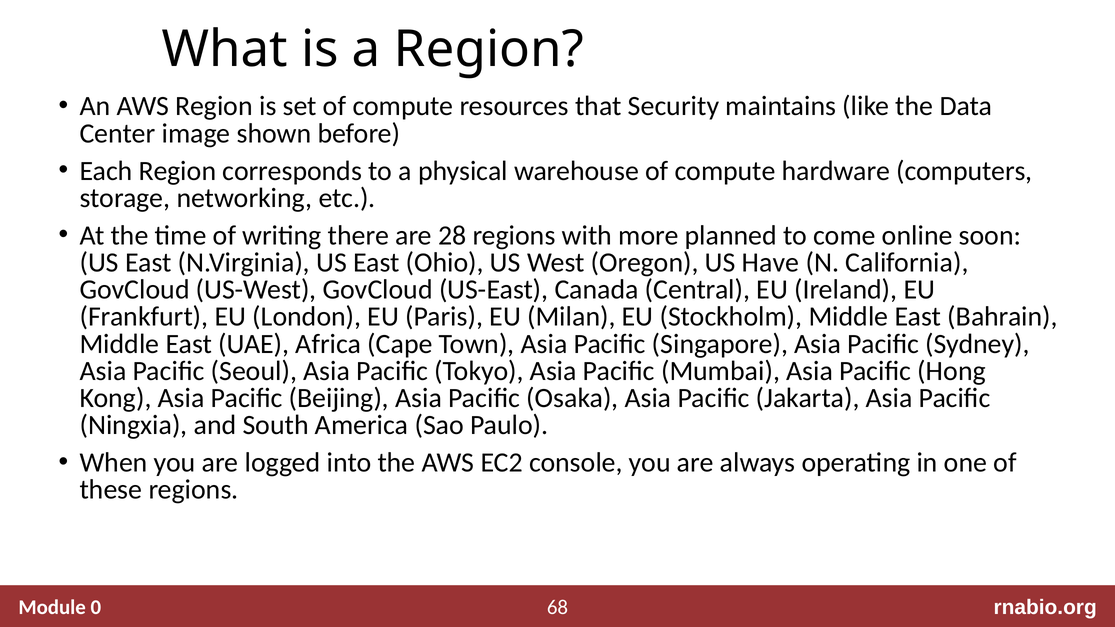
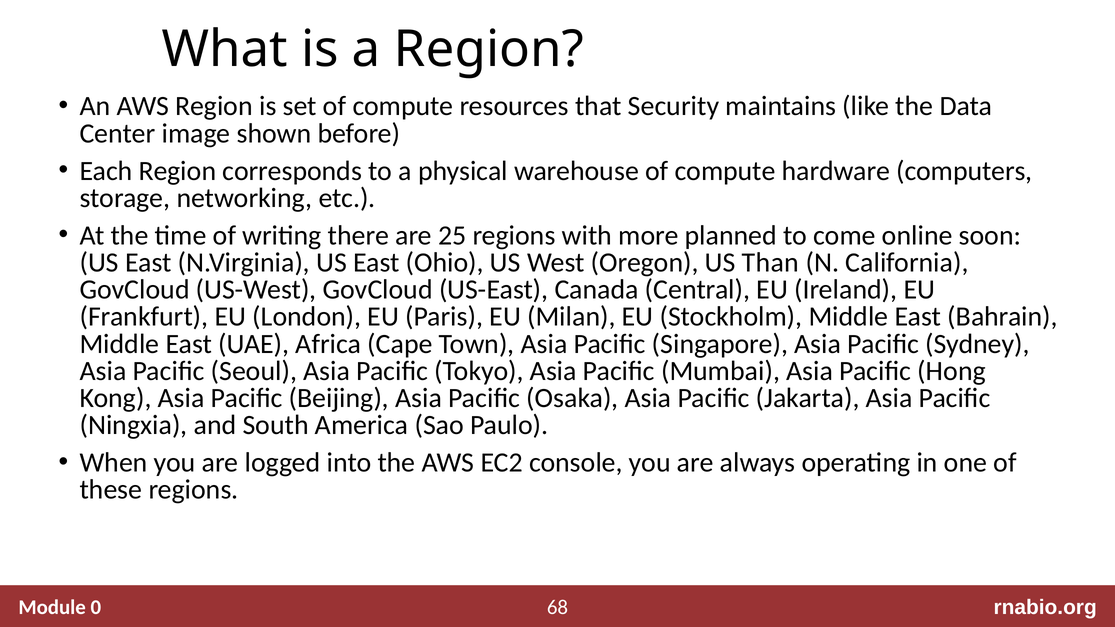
28: 28 -> 25 (452, 236)
Have: Have -> Than (771, 263)
